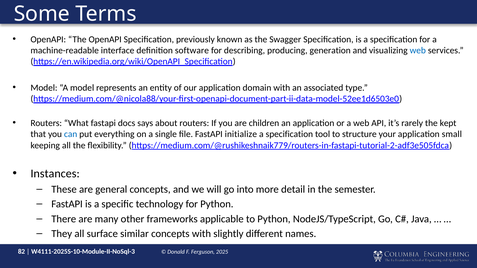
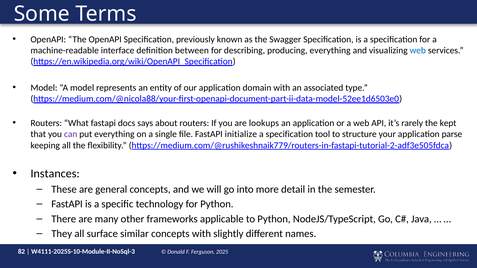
software: software -> between (192, 50)
producing generation: generation -> everything (330, 50)
children: children -> lookups (264, 123)
can colour: blue -> purple (71, 134)
small: small -> parse (452, 134)
